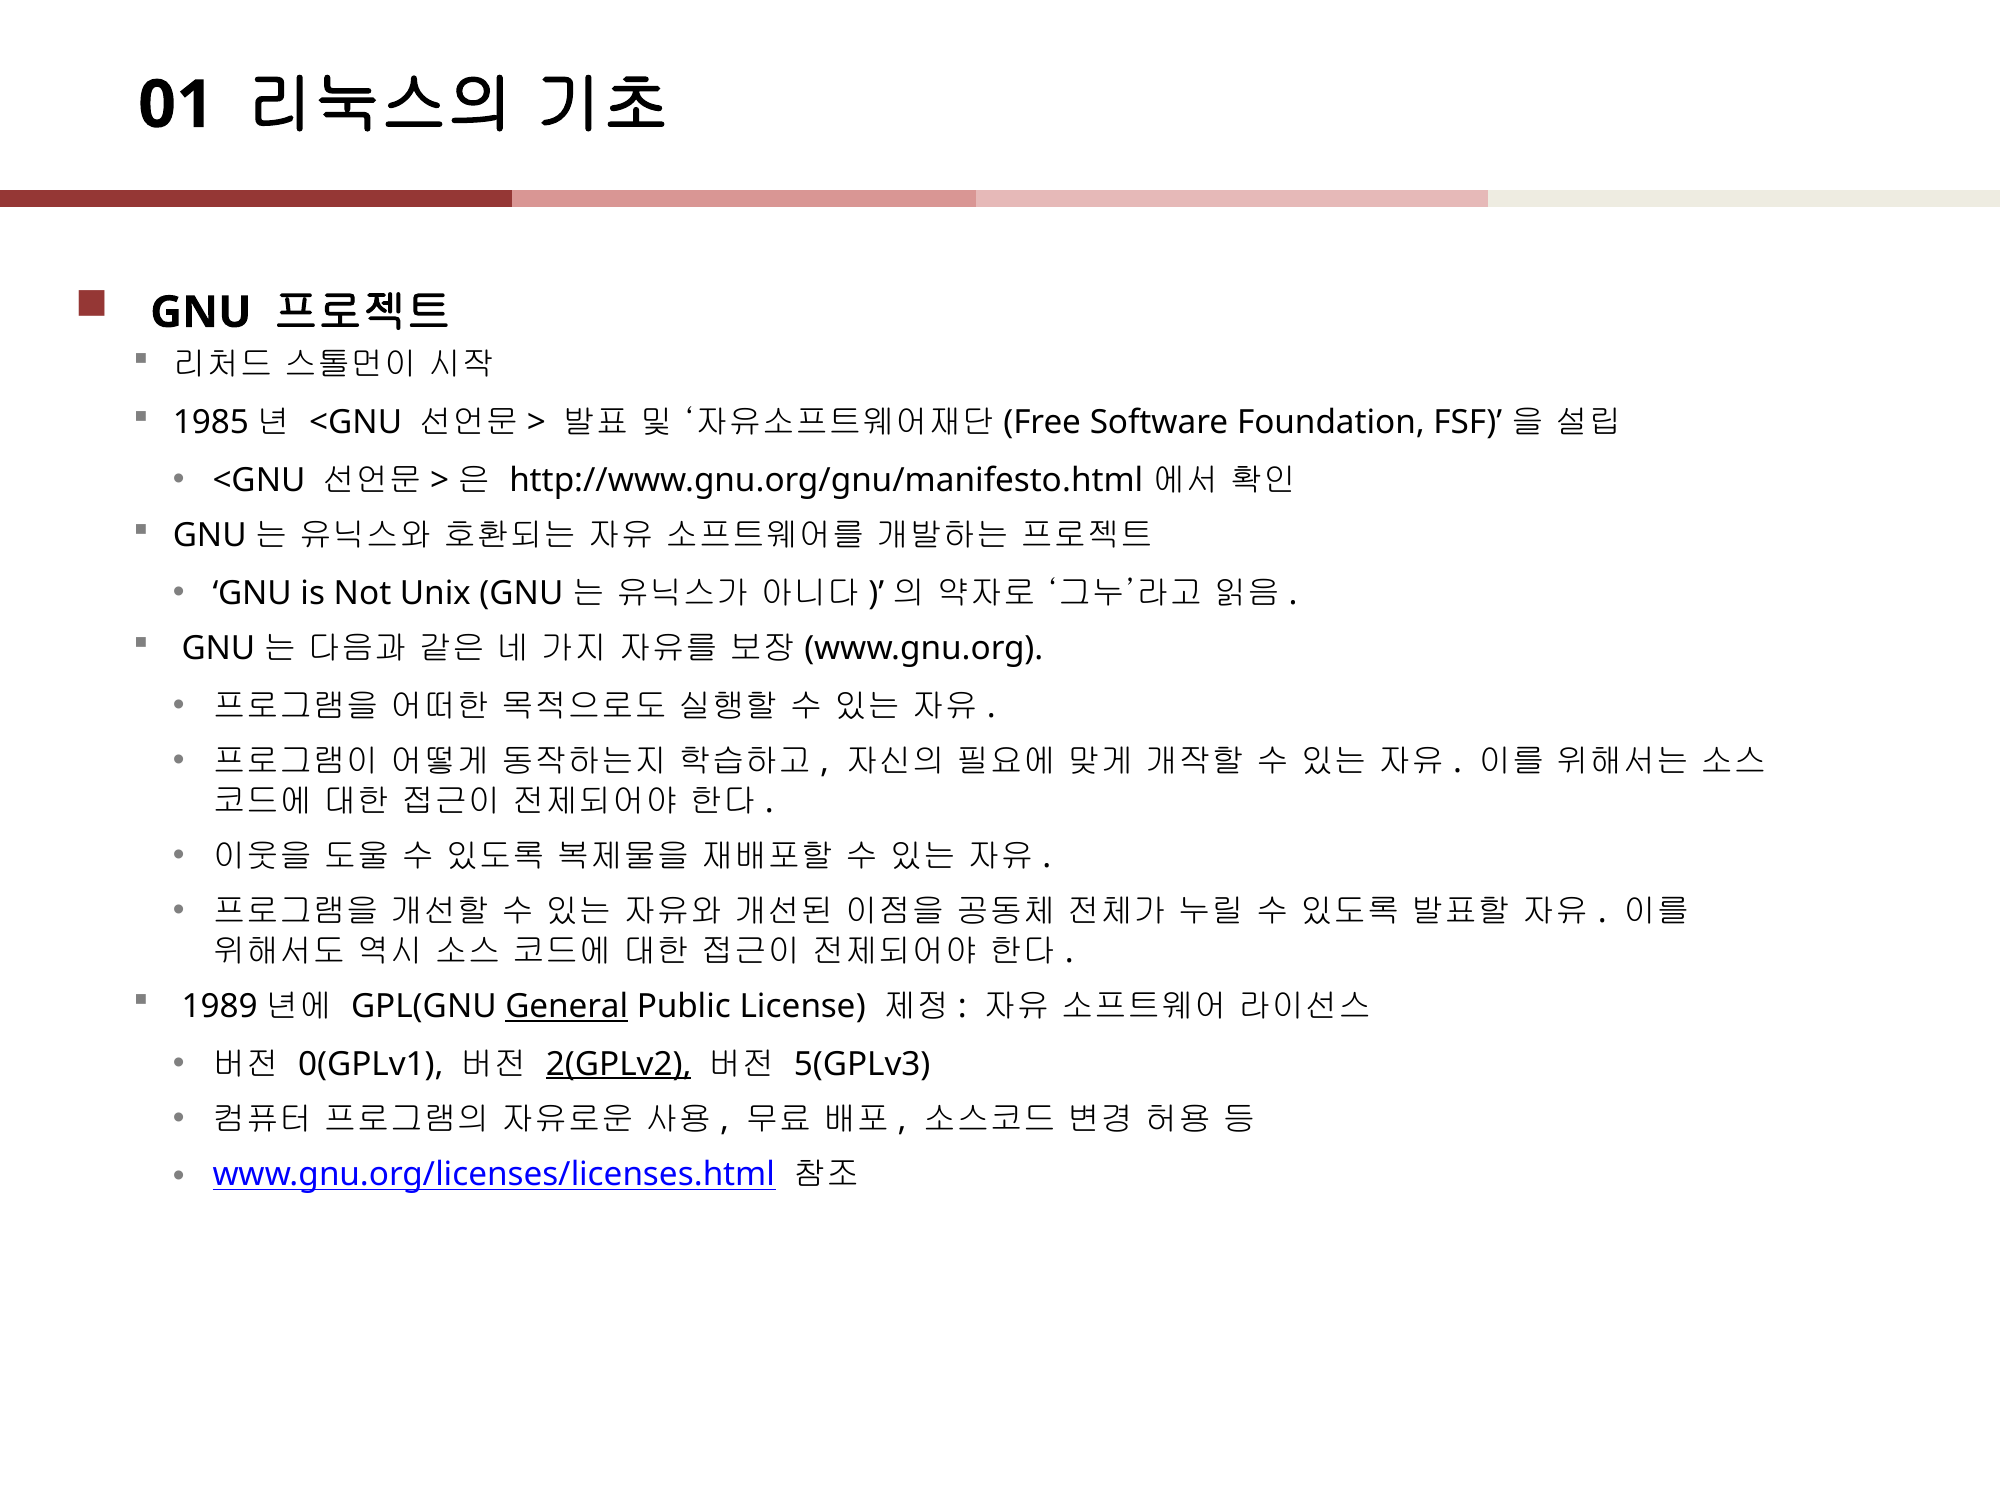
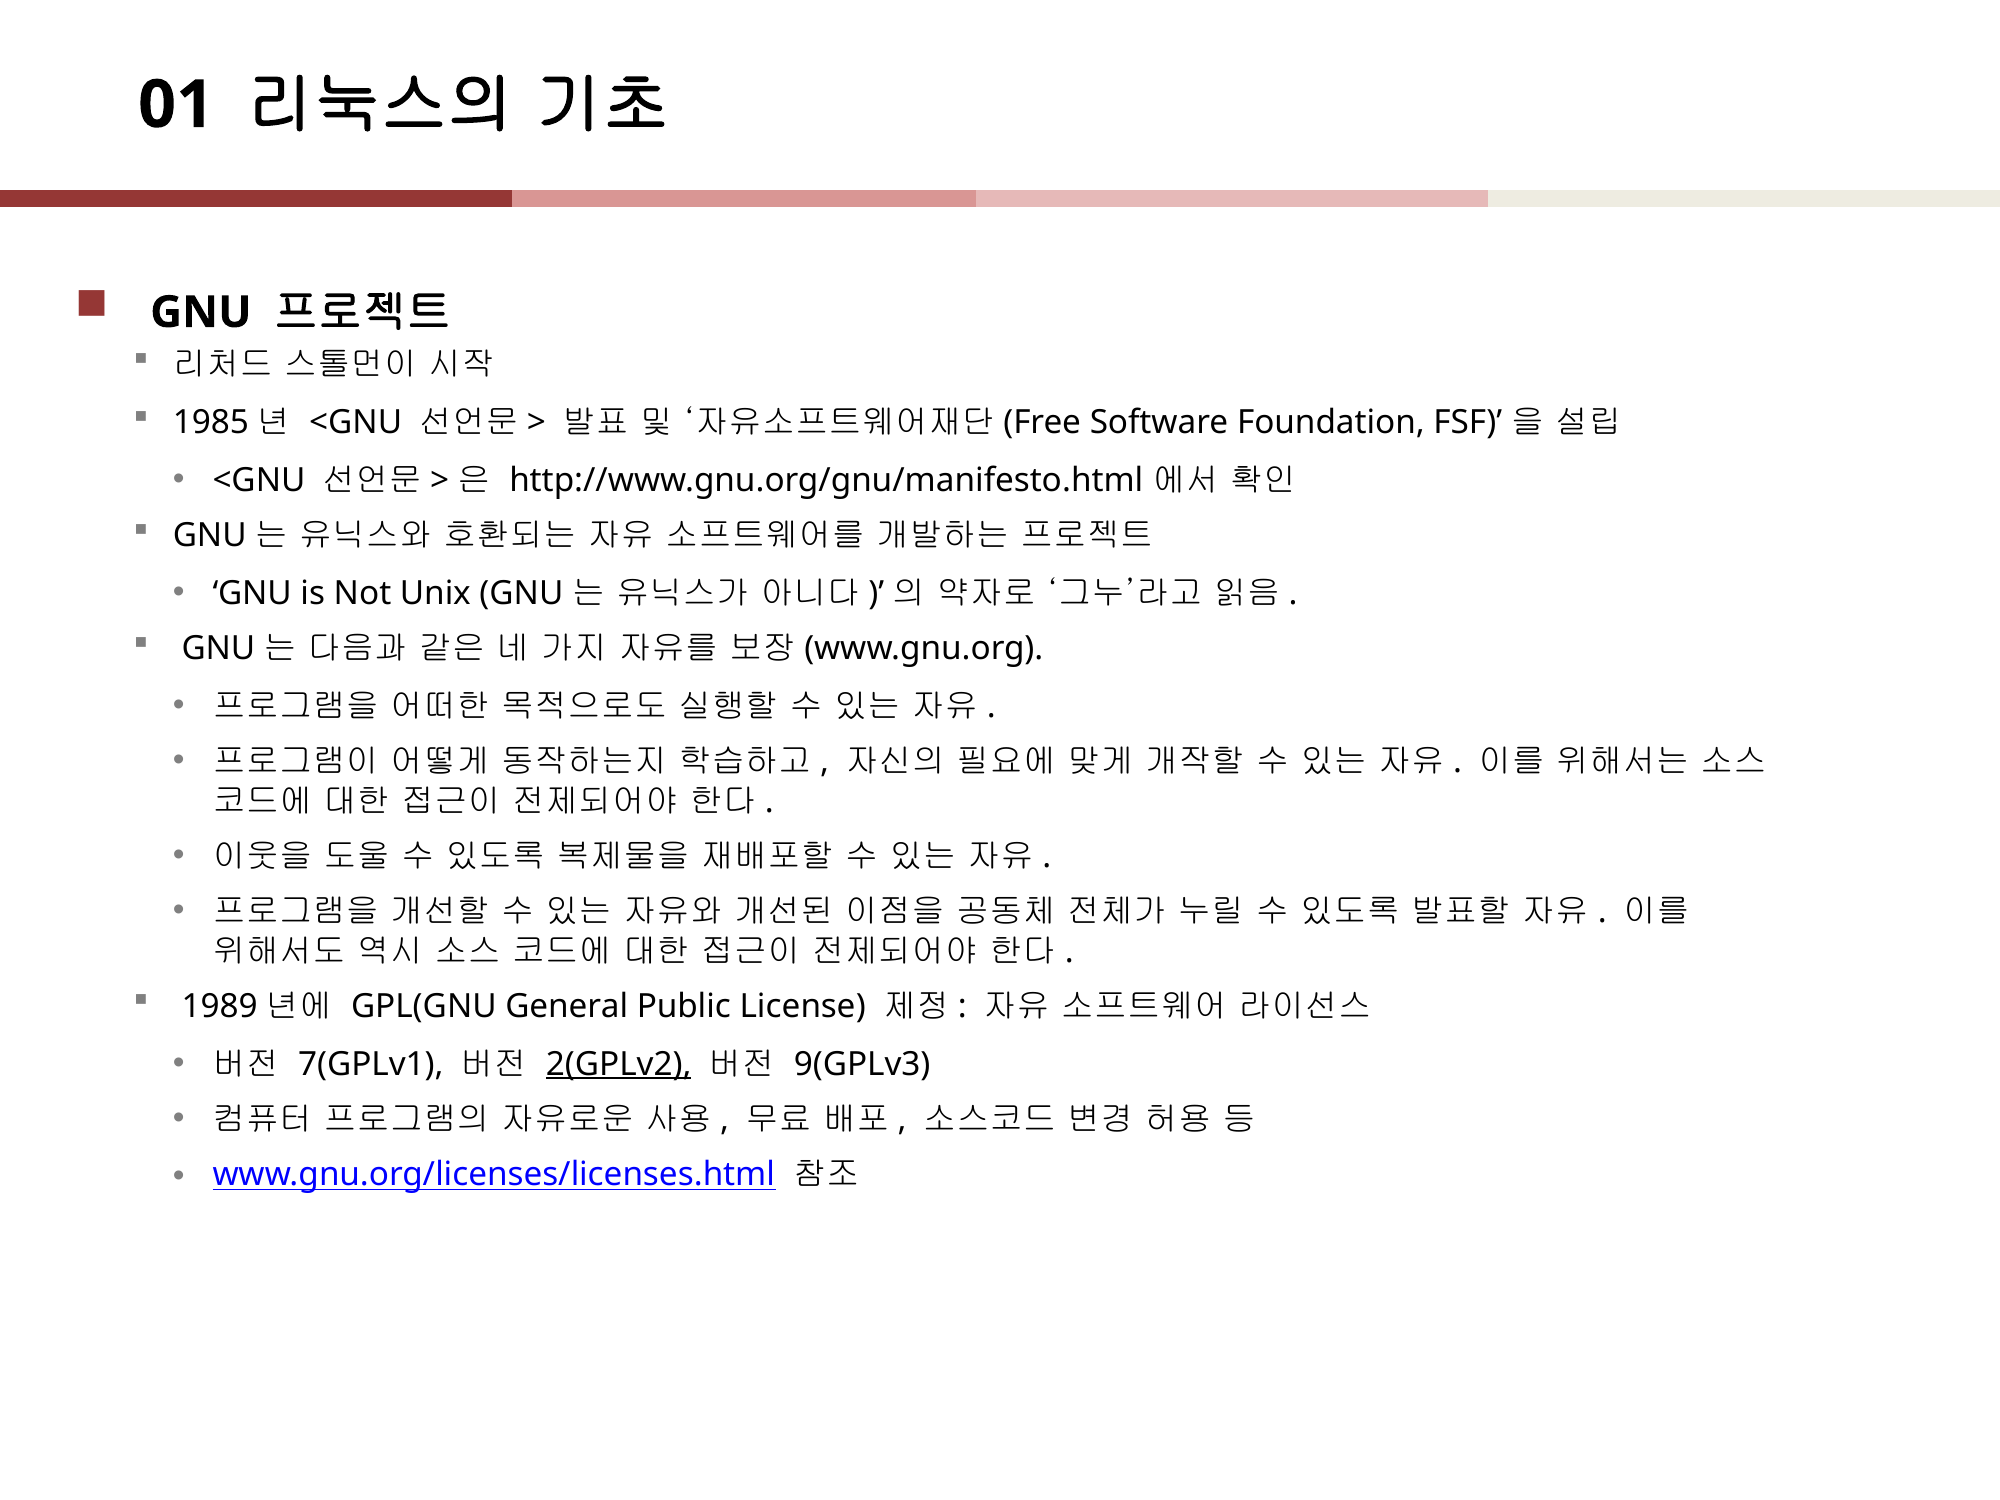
General underline: present -> none (567, 1006)
0(GPLv1: 0(GPLv1 -> 7(GPLv1 (371, 1064)
5(GPLv3: 5(GPLv3 -> 9(GPLv3 (862, 1064)
